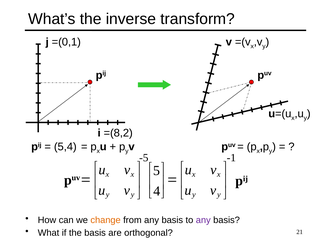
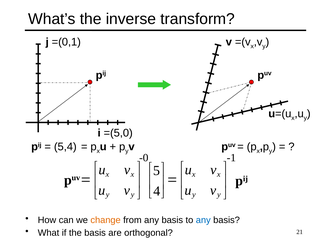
=(8,2: =(8,2 -> =(5,0 (118, 133)
-5: -5 -> -0 (144, 158)
any colour: purple -> blue (203, 220)
